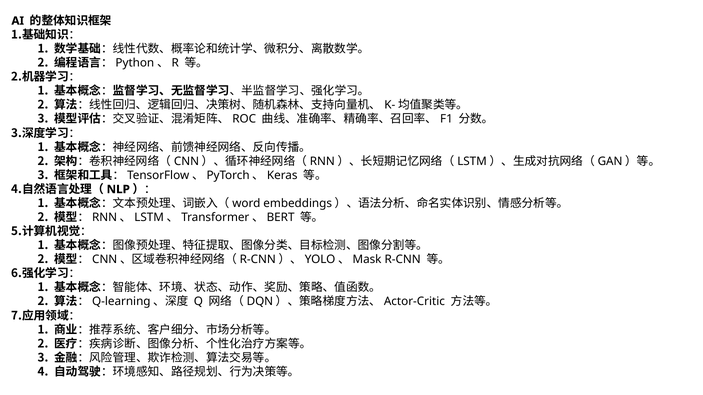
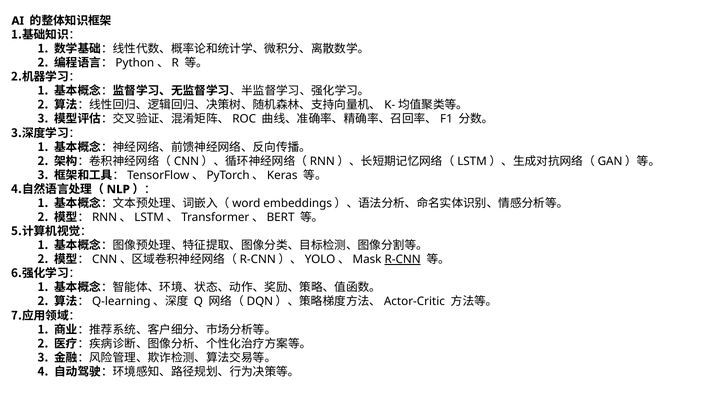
R-CNN underline: none -> present (403, 260)
